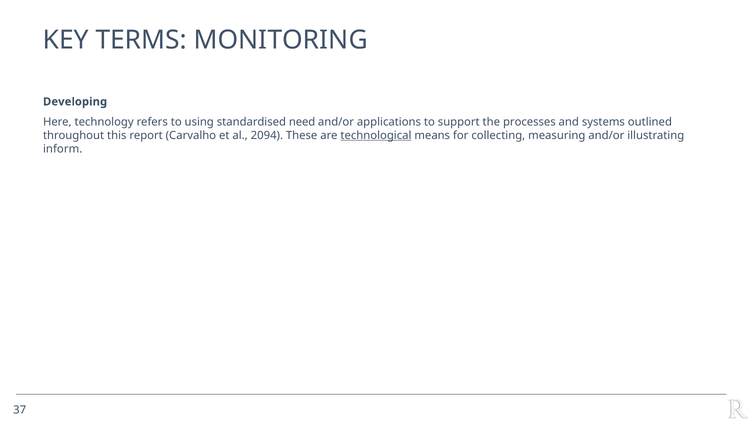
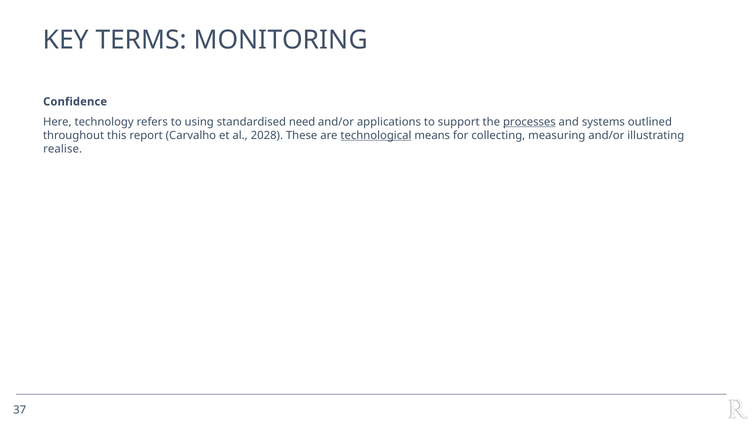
Developing: Developing -> Confidence (75, 102)
processes underline: none -> present (529, 122)
2094: 2094 -> 2028 (267, 136)
inform: inform -> realise (63, 149)
